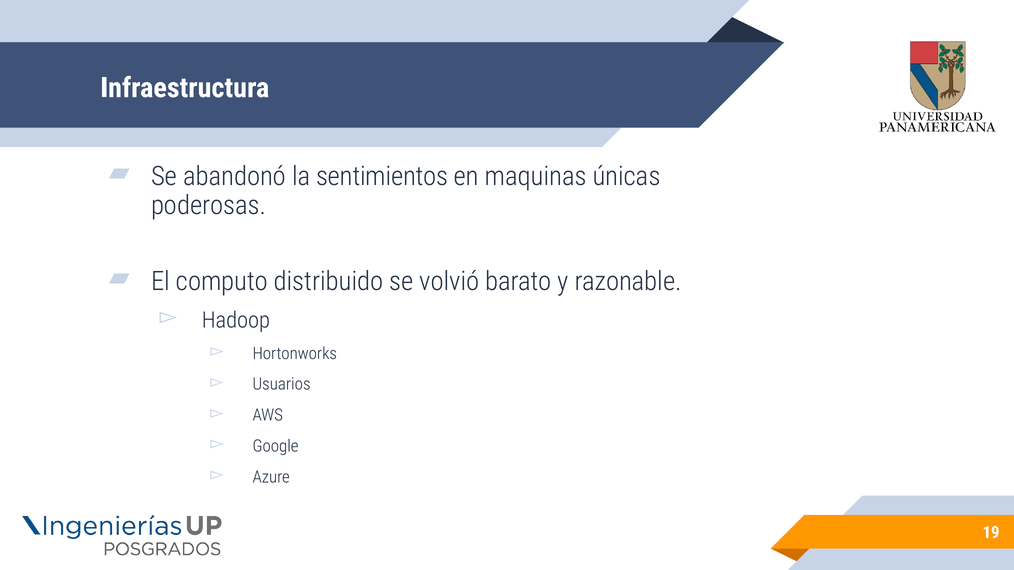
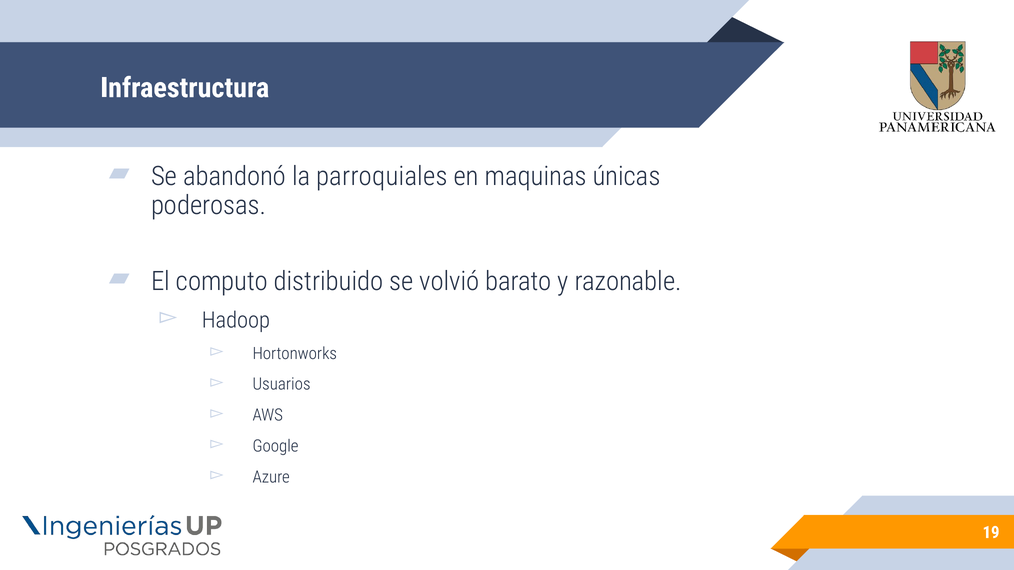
sentimientos: sentimientos -> parroquiales (382, 177)
